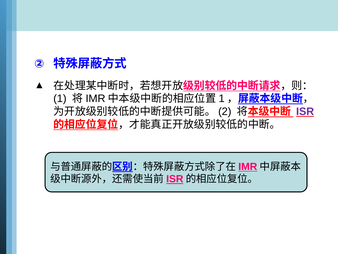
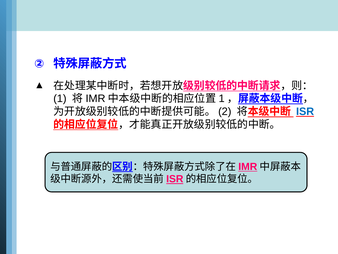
ISR colour: purple -> blue (305, 111)
